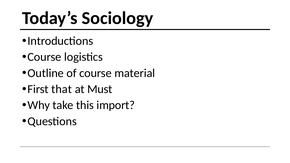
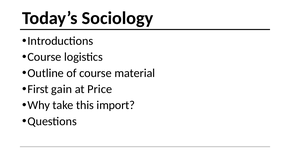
that: that -> gain (62, 89)
Must: Must -> Price (100, 89)
